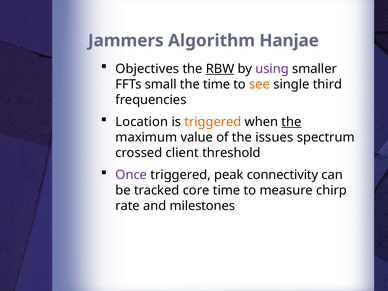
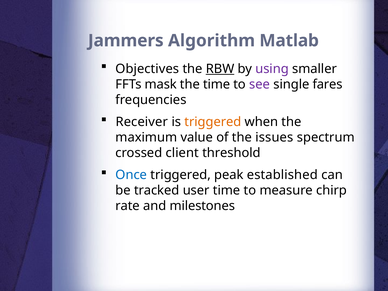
Hanjae: Hanjae -> Matlab (289, 41)
small: small -> mask (161, 84)
see colour: orange -> purple (260, 84)
third: third -> fares (328, 84)
Location: Location -> Receiver (142, 122)
the underline: present -> none (291, 122)
Once colour: purple -> blue (131, 175)
connectivity: connectivity -> established (282, 175)
core: core -> user (196, 190)
